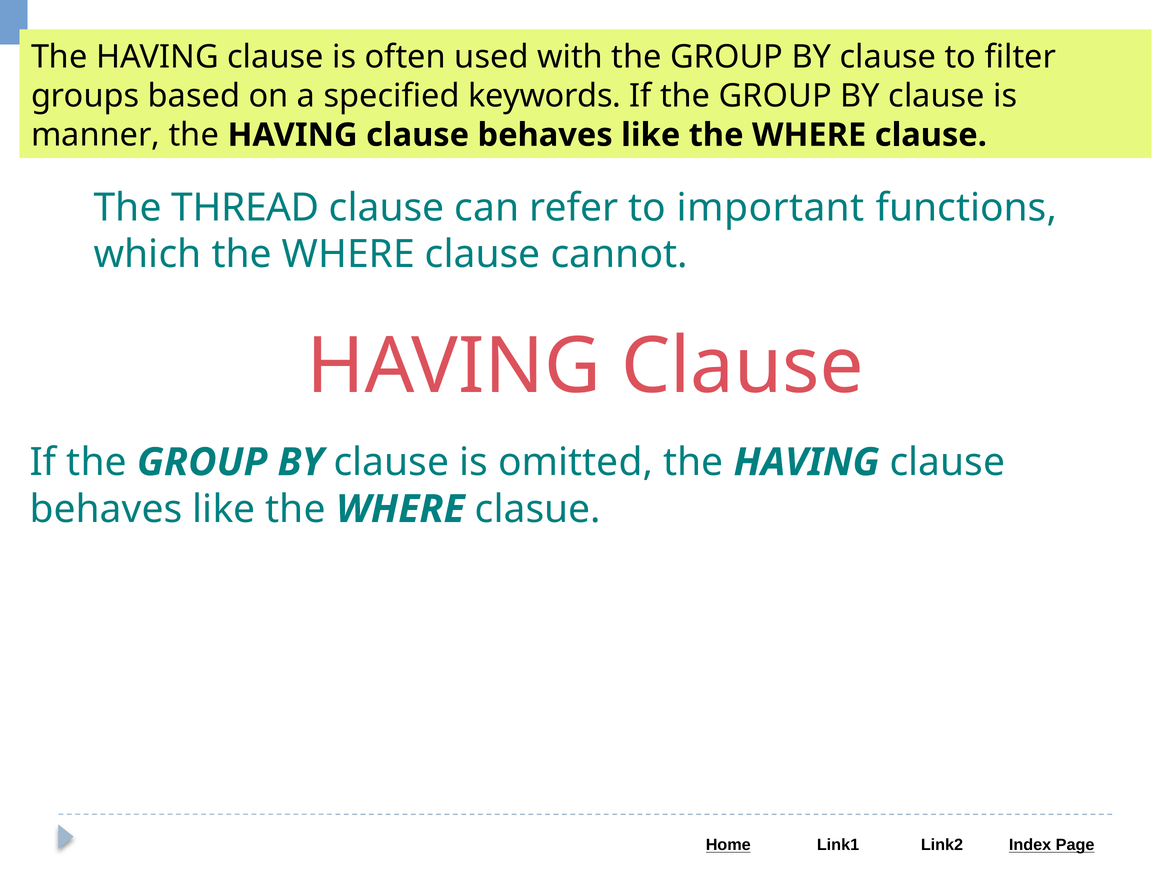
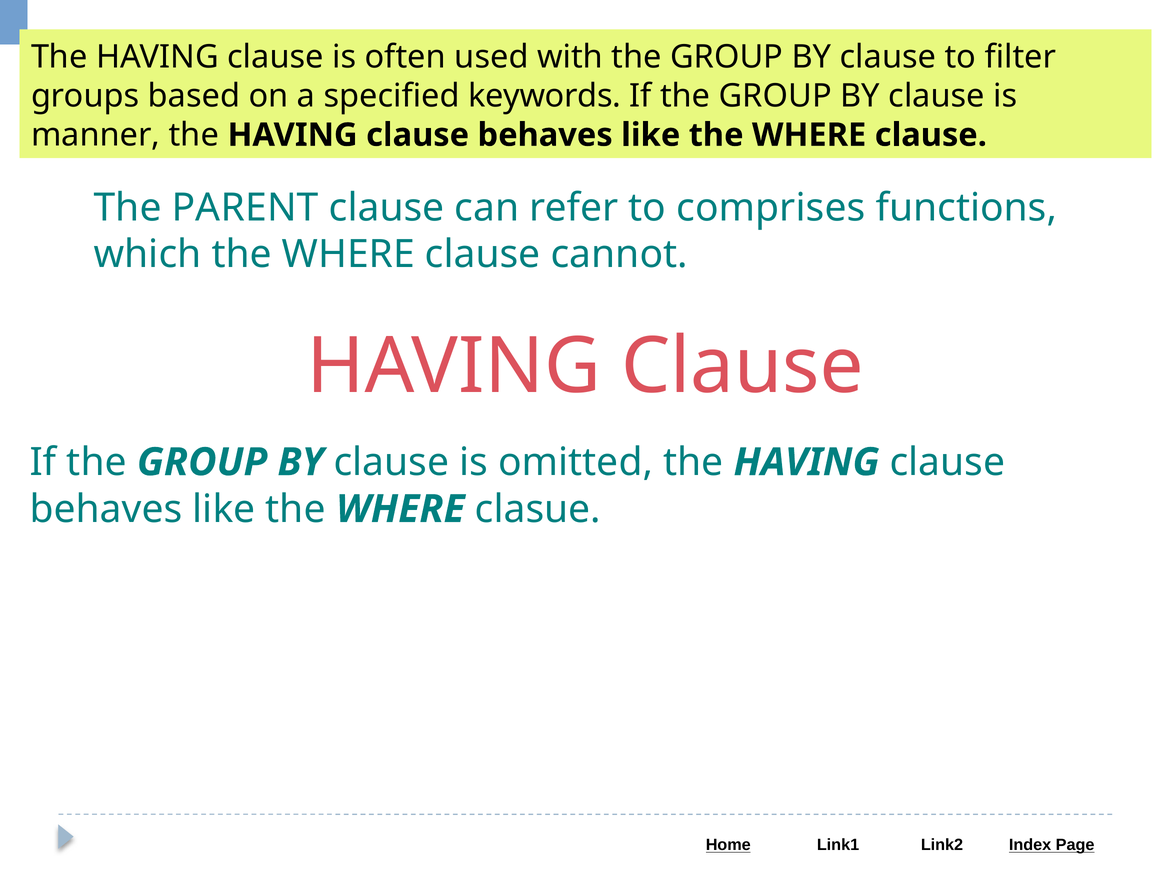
THREAD: THREAD -> PARENT (245, 208)
important: important -> comprises (771, 208)
